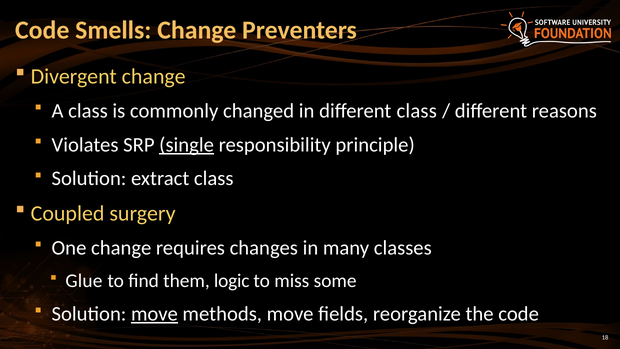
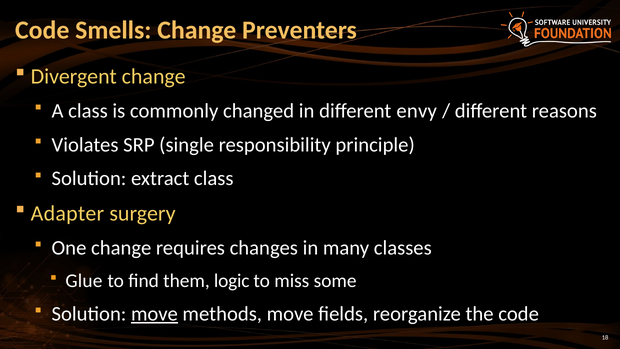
different class: class -> envy (417, 111)
single underline: present -> none (187, 145)
Coupled: Coupled -> Adapter (67, 213)
